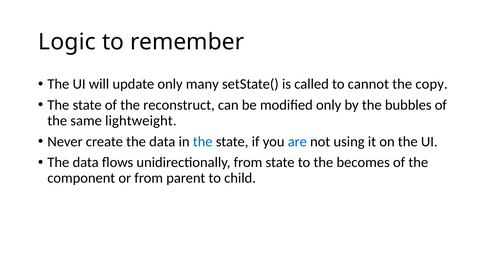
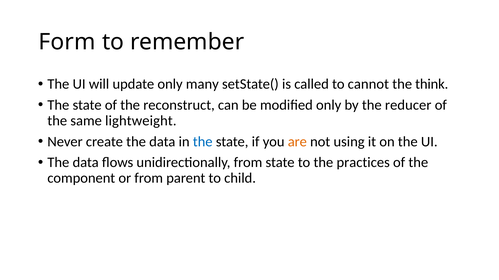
Logic: Logic -> Form (67, 42)
copy: copy -> think (432, 84)
bubbles: bubbles -> reducer (408, 105)
are colour: blue -> orange (297, 142)
becomes: becomes -> practices (363, 163)
